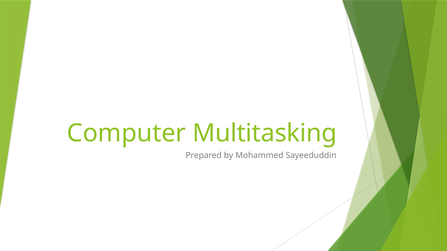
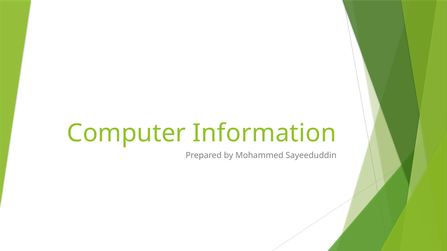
Multitasking: Multitasking -> Information (264, 133)
